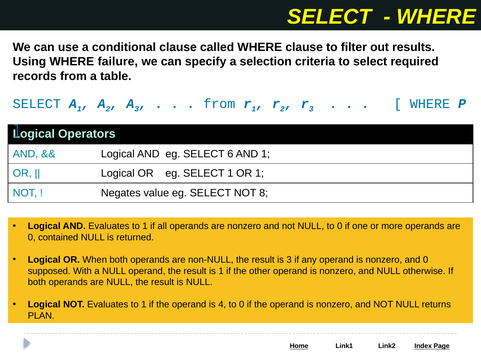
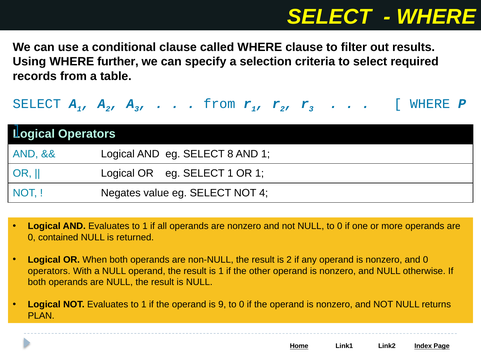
failure: failure -> further (118, 62)
6: 6 -> 8 (230, 154)
8: 8 -> 4 (264, 193)
is 3: 3 -> 2 (289, 260)
supposed: supposed -> operators (49, 271)
4: 4 -> 9 (222, 305)
